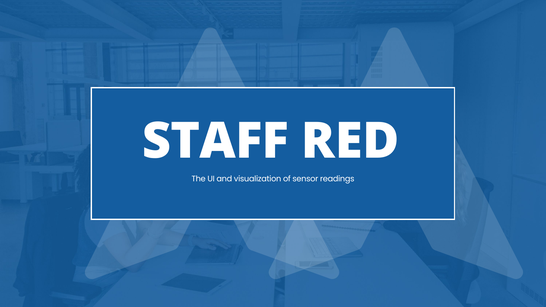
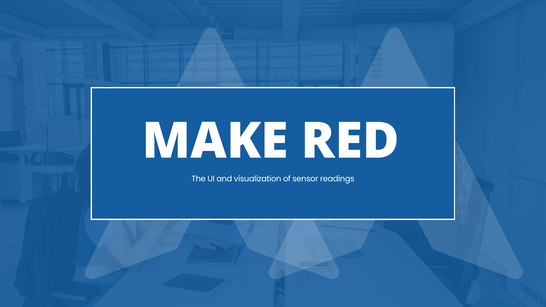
STAFF: STAFF -> MAKE (215, 141)
